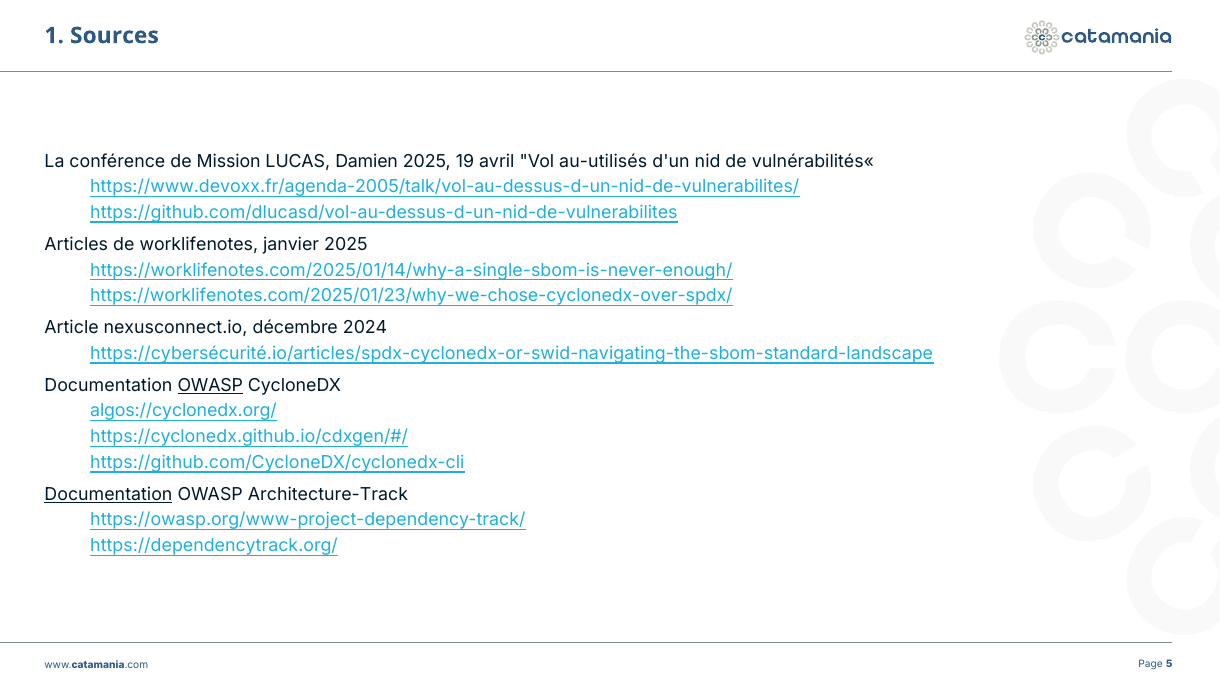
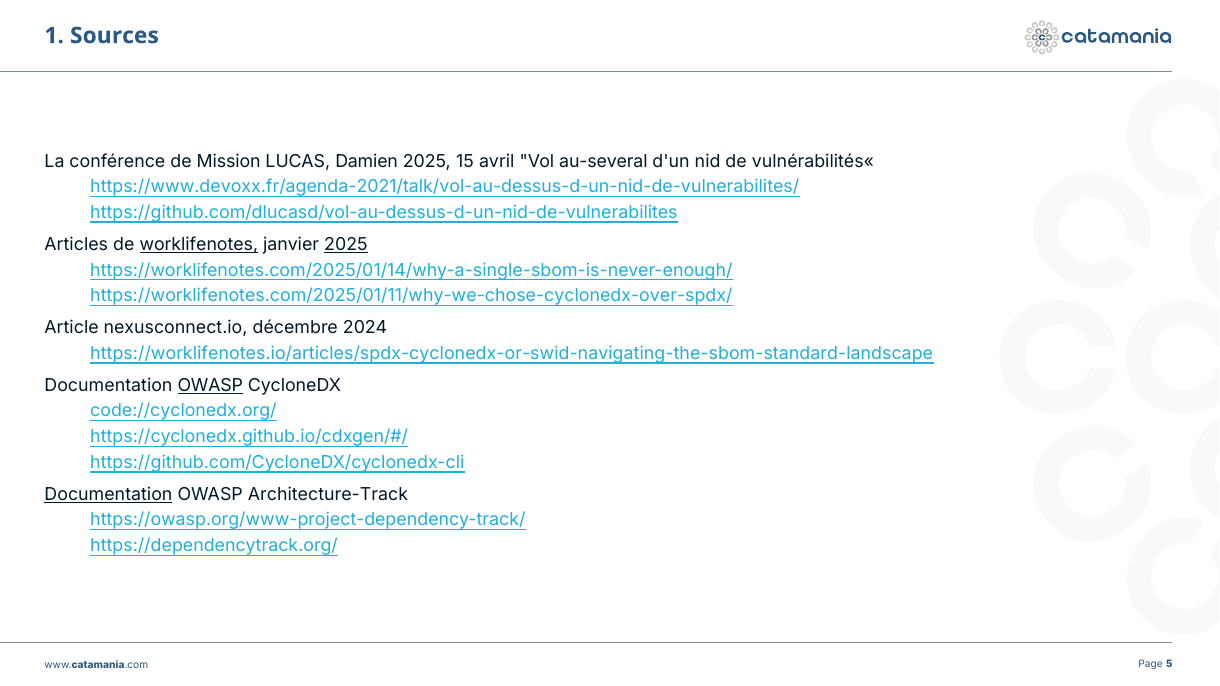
19: 19 -> 15 (465, 161)
au-utilisés: au-utilisés -> au-several (603, 161)
https://www.devoxx.fr/agenda-2005/talk/vol-au-dessus-d-un-nid-de-vulnerabilites/: https://www.devoxx.fr/agenda-2005/talk/vol-au-dessus-d-un-nid-de-vulnerabilites/ -> https://www.devoxx.fr/agenda-2021/talk/vol-au-dessus-d-un-nid-de-vulnerabilites/ (445, 187)
worklifenotes underline: none -> present (199, 245)
2025 underline: none -> present (346, 245)
https://worklifenotes.com/2025/01/23/why-we-chose-cyclonedx-over-spdx/: https://worklifenotes.com/2025/01/23/why-we-chose-cyclonedx-over-spdx/ -> https://worklifenotes.com/2025/01/11/why-we-chose-cyclonedx-over-spdx/ (411, 296)
https://cybersécurité.io/articles/spdx-cyclonedx-or-swid-navigating-the-sbom-standard-landscape: https://cybersécurité.io/articles/spdx-cyclonedx-or-swid-navigating-the-sbom-standard-landscape -> https://worklifenotes.io/articles/spdx-cyclonedx-or-swid-navigating-the-sbom-standard-landscape (512, 354)
algos://cyclonedx.org/: algos://cyclonedx.org/ -> code://cyclonedx.org/ (183, 411)
